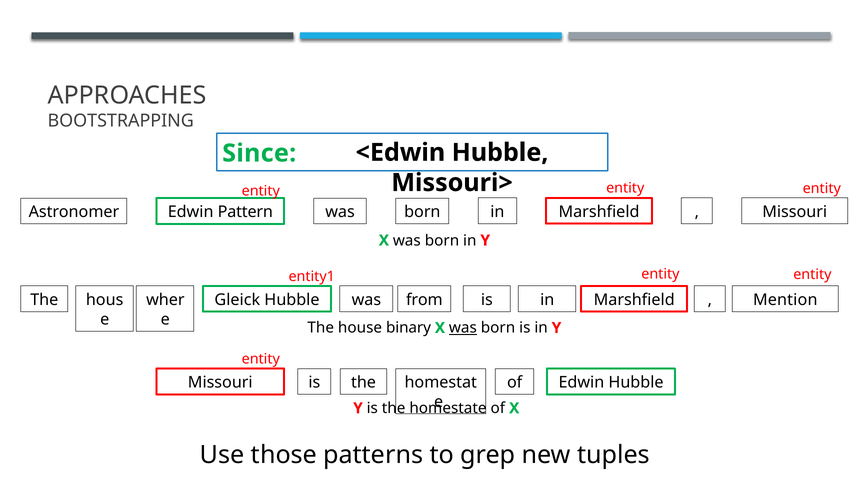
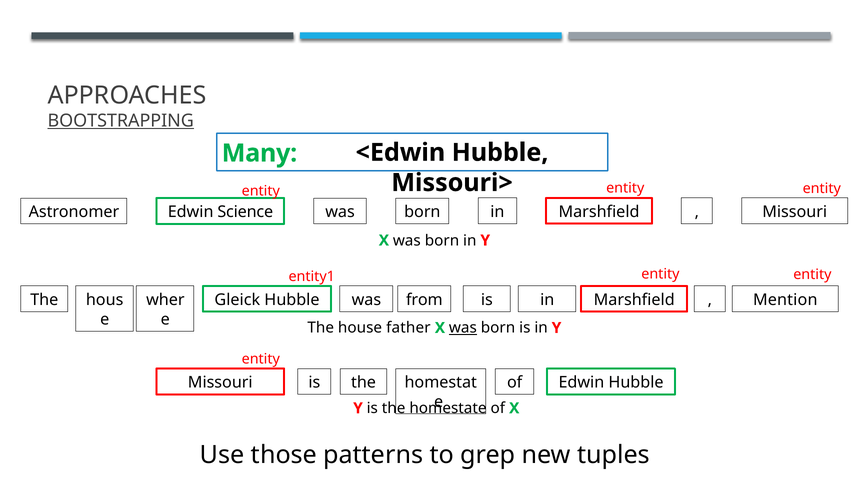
BOOTSTRAPPING underline: none -> present (121, 121)
Since: Since -> Many (259, 153)
Pattern: Pattern -> Science (245, 212)
binary: binary -> father (408, 328)
